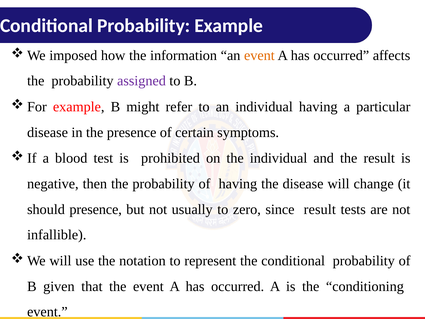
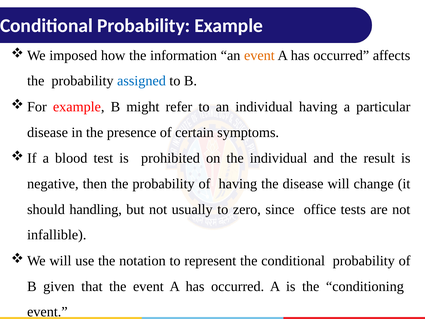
assigned colour: purple -> blue (141, 81)
should presence: presence -> handling (96, 209)
since result: result -> office (320, 209)
